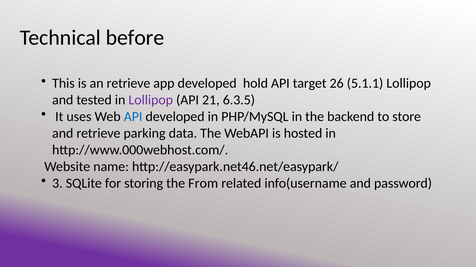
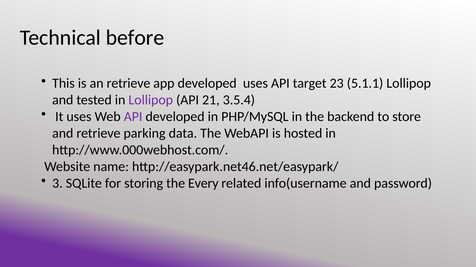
developed hold: hold -> uses (255, 84)
26: 26 -> 23 (337, 84)
6.3.5: 6.3.5 -> 3.5.4 (239, 100)
API colour: blue -> purple (133, 117)
From: From -> Every (203, 184)
